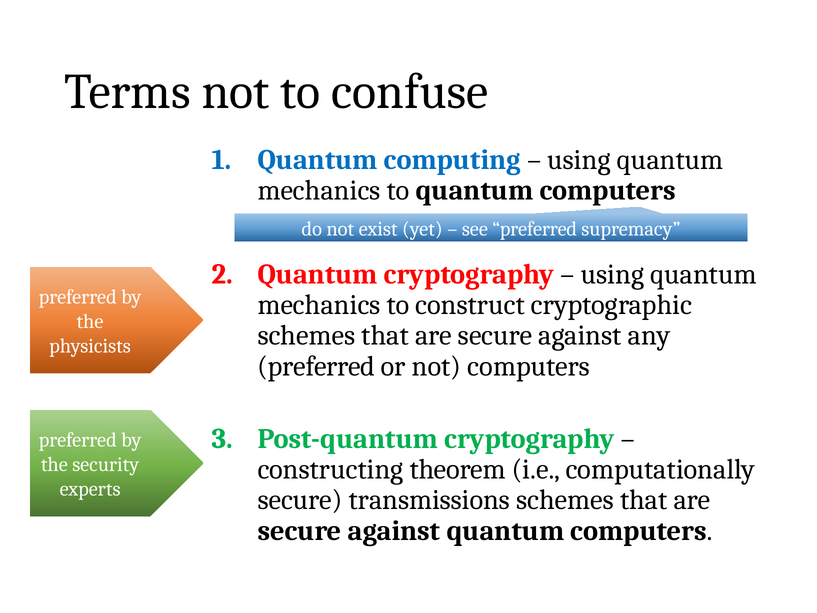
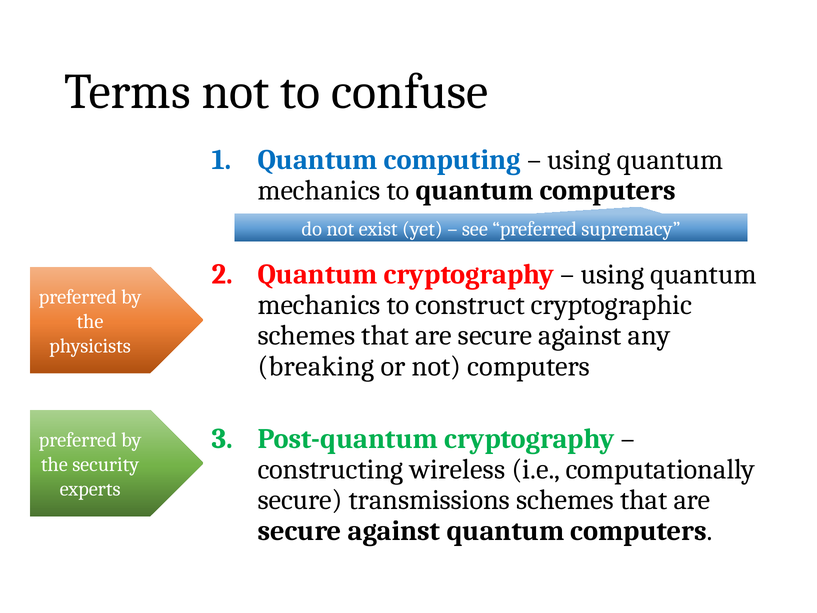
preferred: preferred -> breaking (316, 366)
theorem: theorem -> wireless (457, 469)
